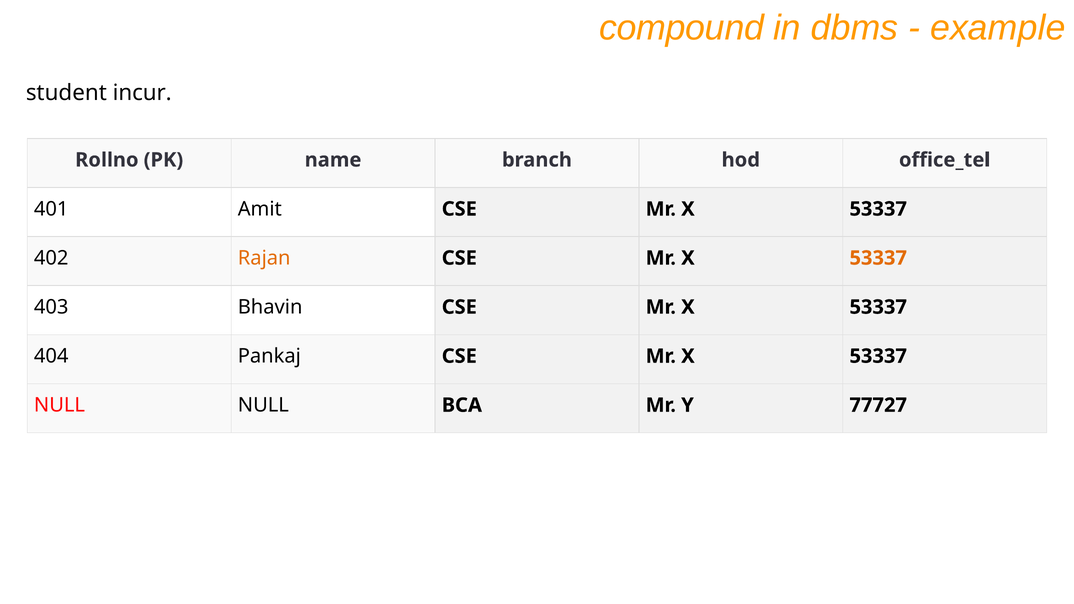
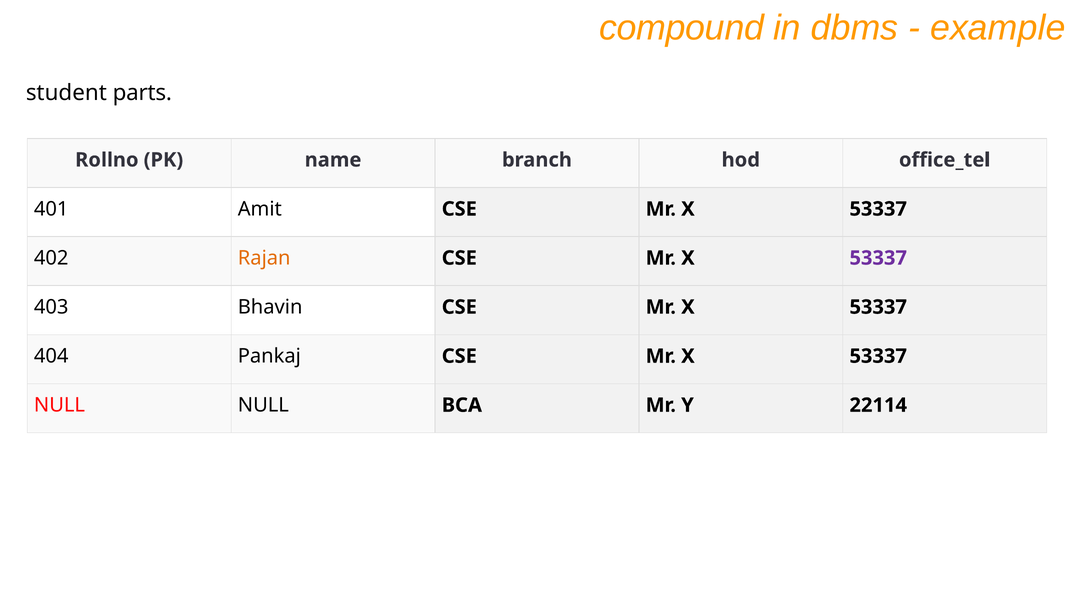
incur: incur -> parts (142, 93)
53337 colour: orange -> purple (878, 258)
77727: 77727 -> 22114 (878, 405)
